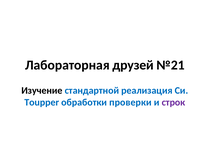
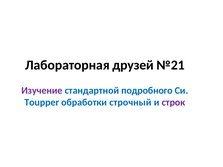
Изучение colour: black -> purple (42, 91)
реализация: реализация -> подробного (147, 91)
проверки: проверки -> строчный (130, 102)
